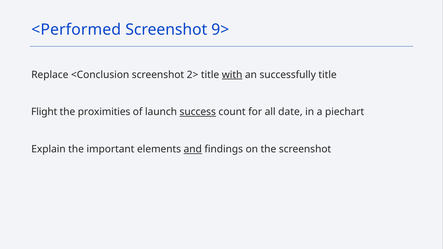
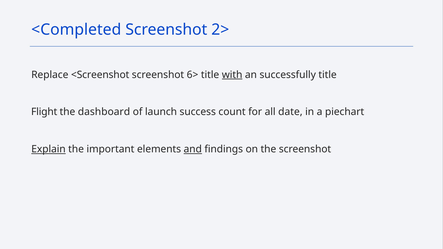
<Performed: <Performed -> <Completed (76, 30)
9>: 9> -> 2> (220, 30)
<Conclusion: <Conclusion -> <Screenshot (100, 75)
2>: 2> -> 6> (193, 75)
proximities: proximities -> dashboard (104, 112)
success underline: present -> none (198, 112)
Explain underline: none -> present (48, 149)
